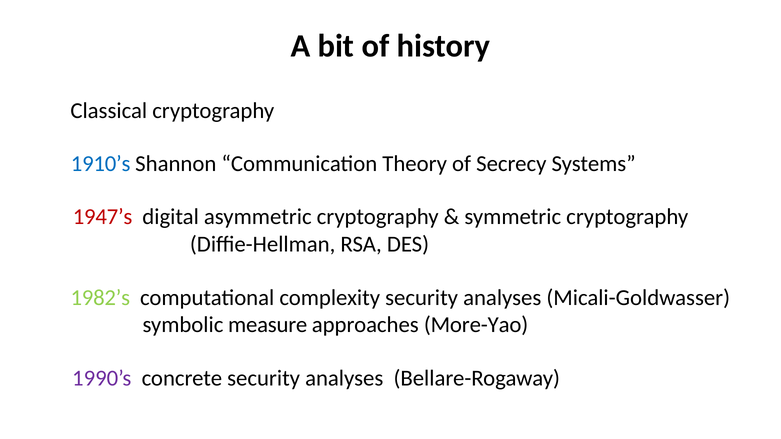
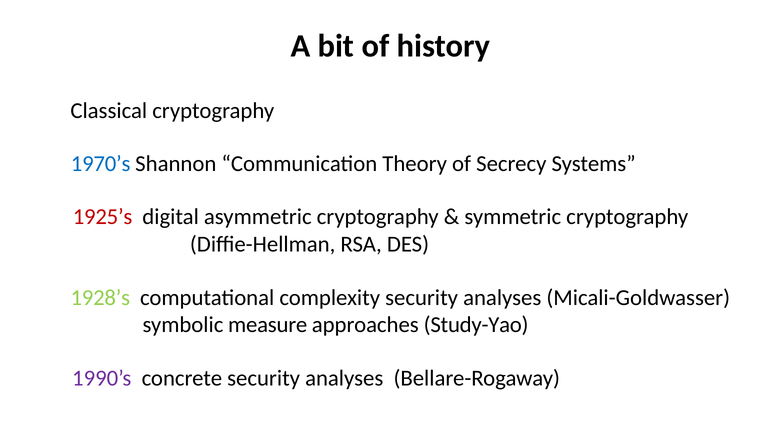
1910’s: 1910’s -> 1970’s (101, 164)
1947’s: 1947’s -> 1925’s (103, 217)
1982’s: 1982’s -> 1928’s (100, 298)
More-Yao: More-Yao -> Study-Yao (476, 325)
